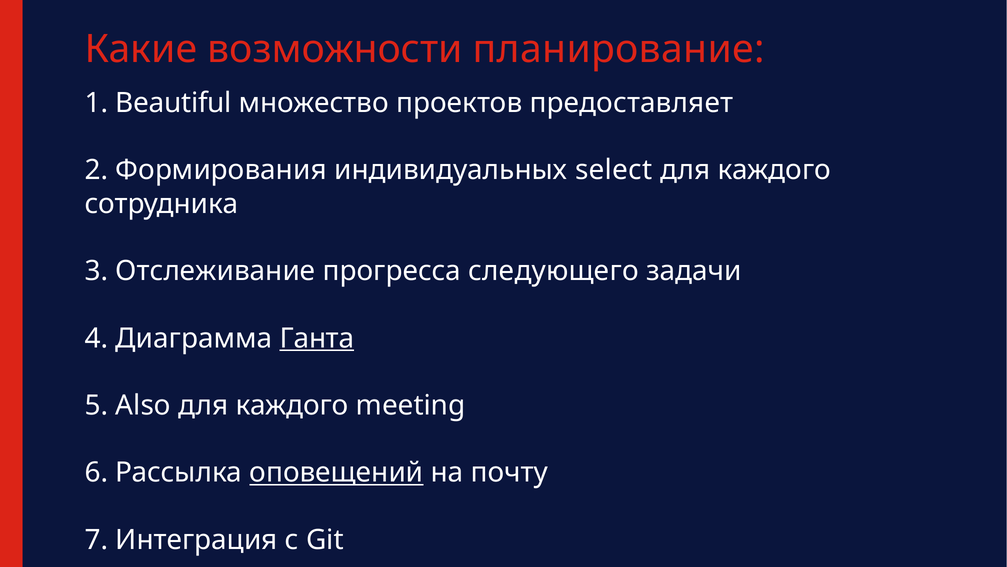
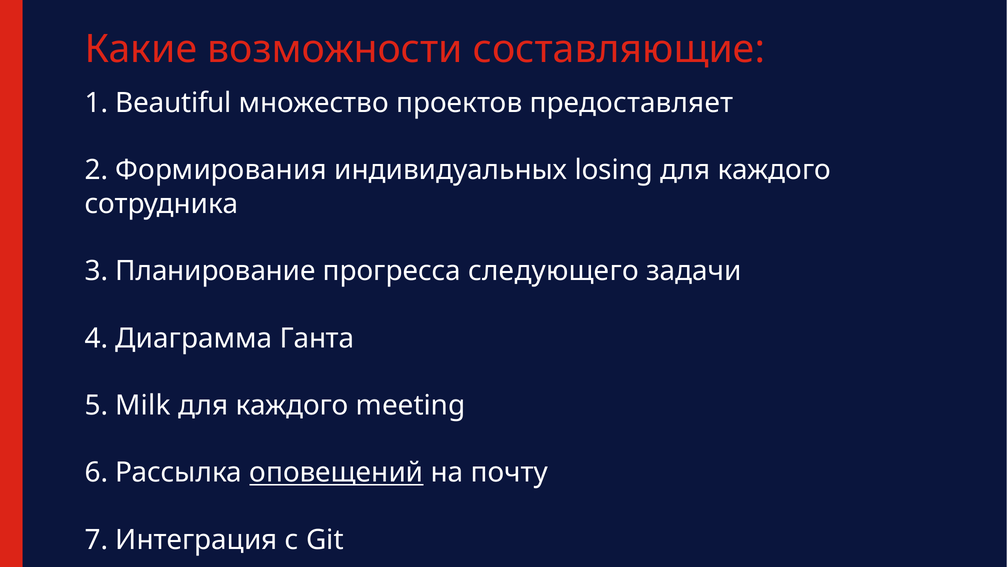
планирование: планирование -> составляющие (619, 49)
select: select -> losing (614, 170)
Отслеживание: Отслеживание -> Планирование (215, 271)
Ганта underline: present -> none (317, 338)
Also: Also -> Milk (143, 405)
